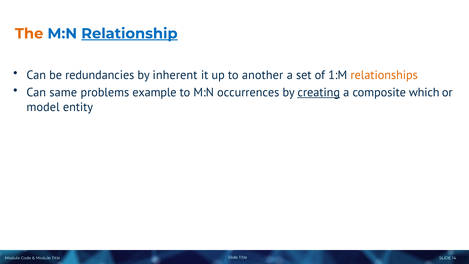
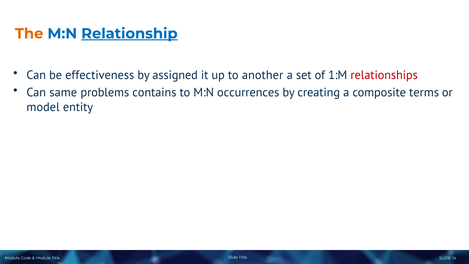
redundancies: redundancies -> effectiveness (100, 75)
inherent: inherent -> assigned (175, 75)
relationships colour: orange -> red (384, 75)
example: example -> contains (154, 92)
creating underline: present -> none (319, 92)
which: which -> terms (424, 92)
